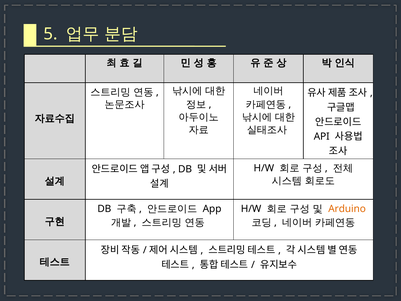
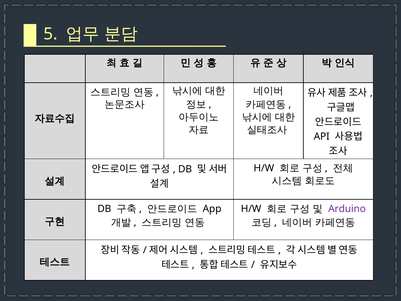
Arduino colour: orange -> purple (347, 209)
